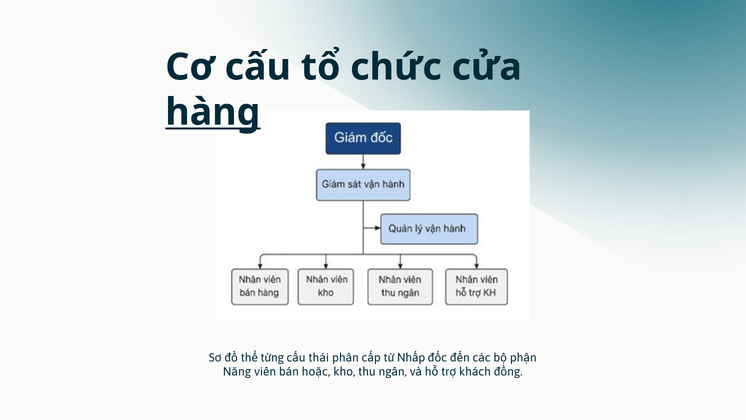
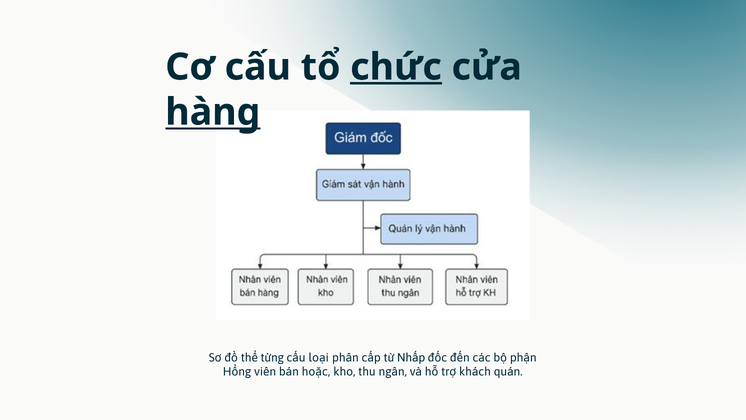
chức underline: none -> present (396, 67)
thái: thái -> loại (319, 357)
Năng: Năng -> Hổng (237, 372)
đồng: đồng -> quán (508, 372)
